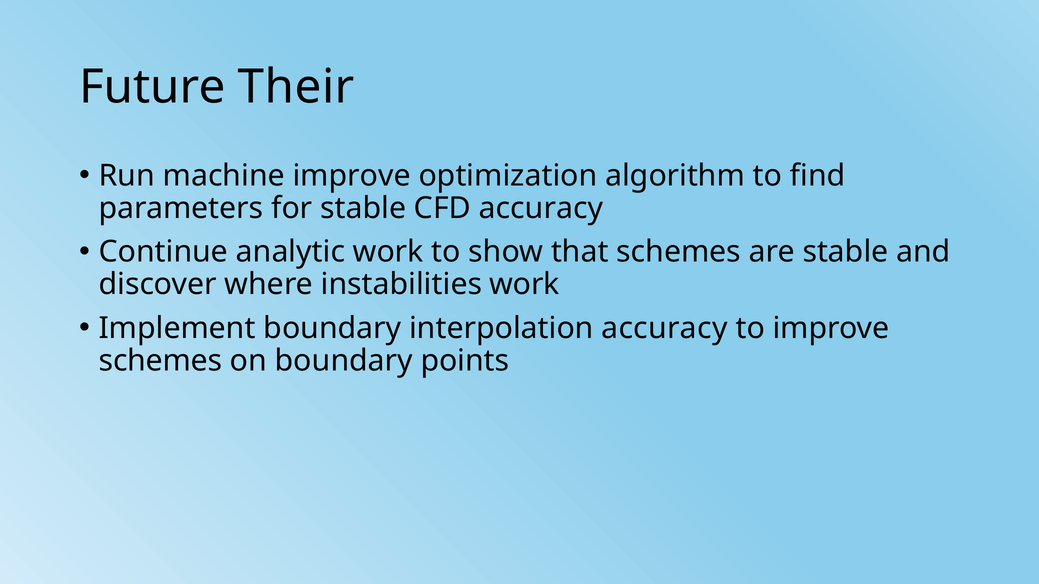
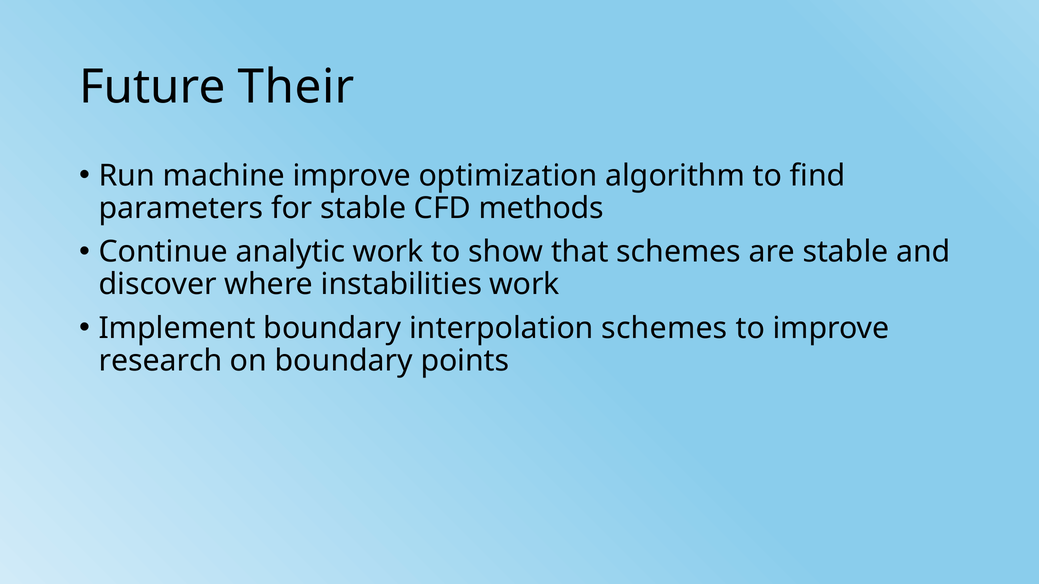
CFD accuracy: accuracy -> methods (541, 208)
interpolation accuracy: accuracy -> schemes (664, 328)
schemes: schemes -> research (160, 361)
